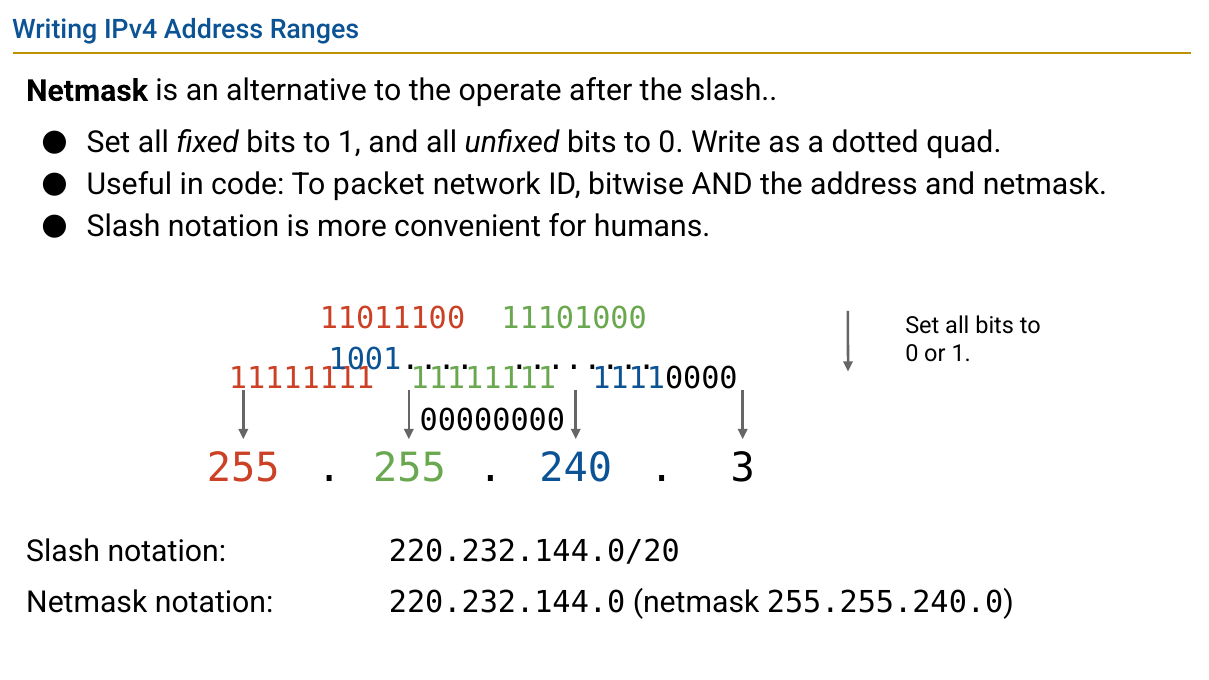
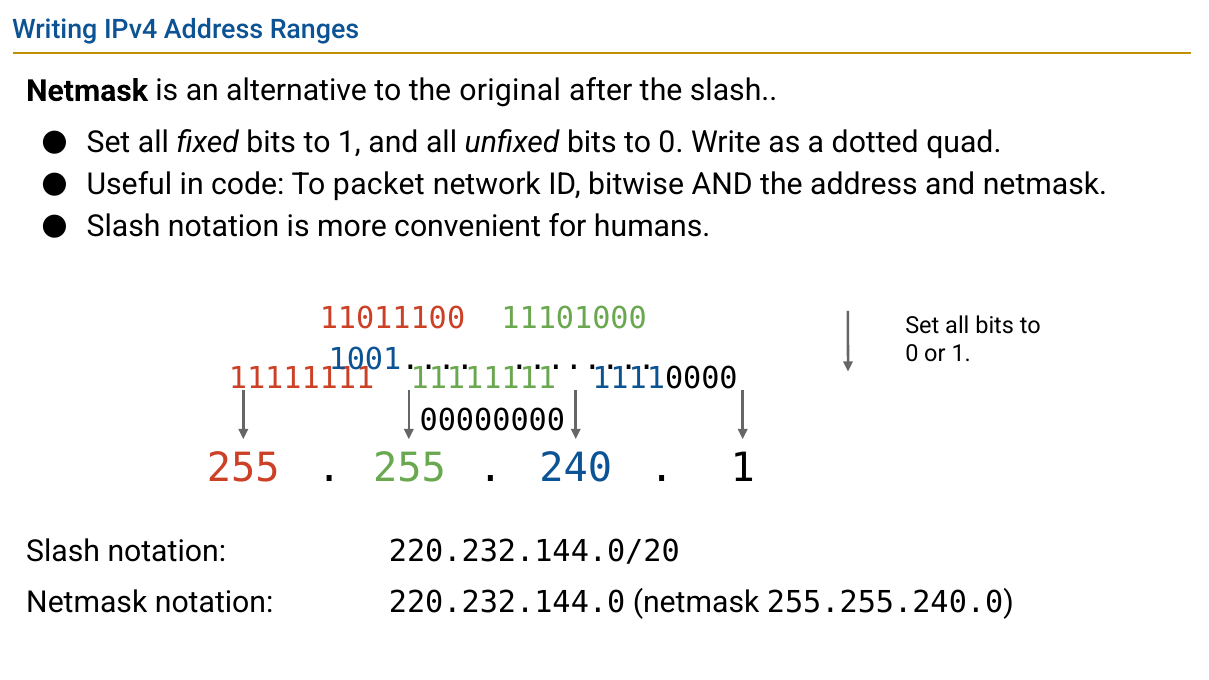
operate: operate -> original (510, 91)
255 3: 3 -> 1 (743, 468)
